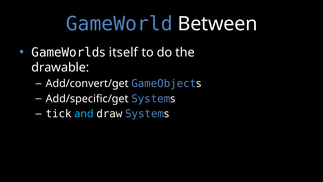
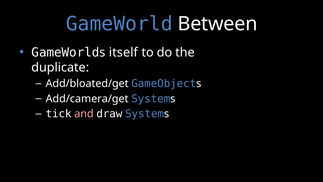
drawable: drawable -> duplicate (60, 67)
Add/convert/get: Add/convert/get -> Add/bloated/get (87, 83)
Add/specific/get: Add/specific/get -> Add/camera/get (87, 99)
and colour: light blue -> pink (84, 114)
